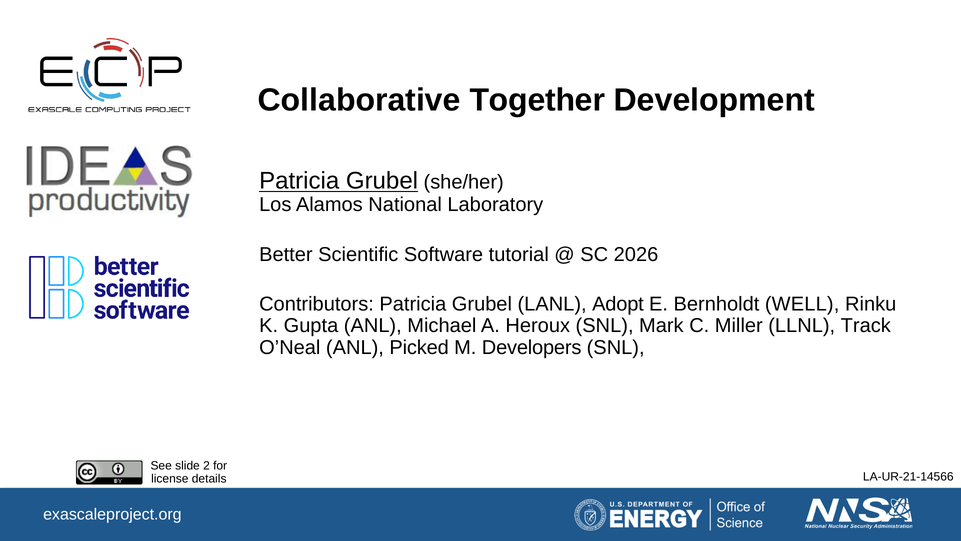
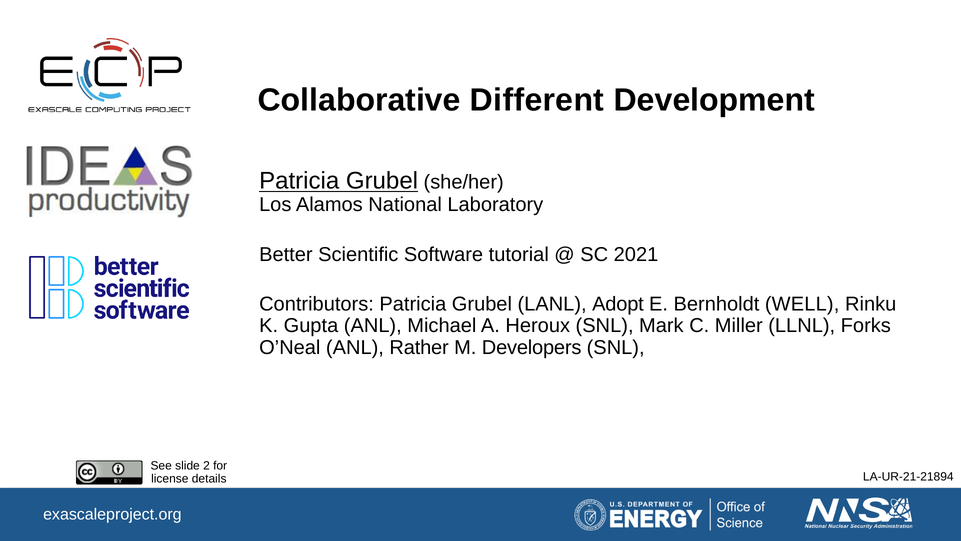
Together: Together -> Different (537, 100)
2026: 2026 -> 2021 (636, 254)
Track: Track -> Forks (866, 326)
Picked: Picked -> Rather (419, 347)
LA-UR-21-14566: LA-UR-21-14566 -> LA-UR-21-21894 (908, 477)
